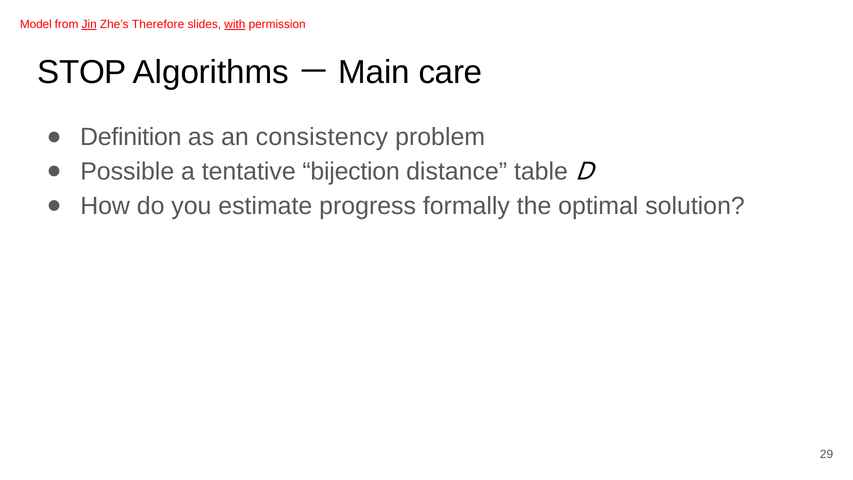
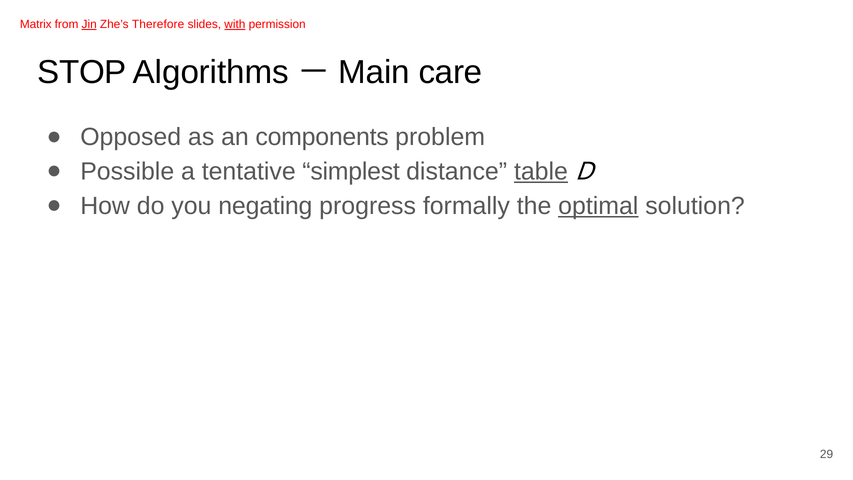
Model: Model -> Matrix (36, 24)
Definition: Definition -> Opposed (131, 137)
consistency: consistency -> components (322, 137)
bijection: bijection -> simplest (351, 171)
table underline: none -> present (541, 171)
estimate: estimate -> negating (265, 206)
optimal underline: none -> present (598, 206)
